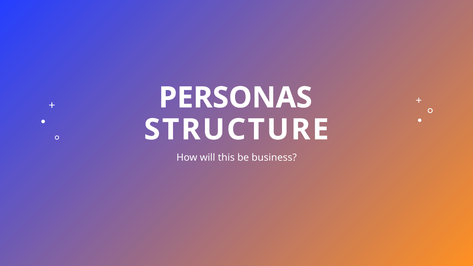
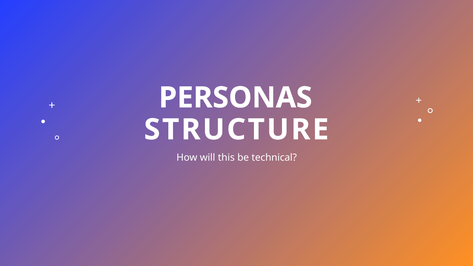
business: business -> technical (274, 158)
